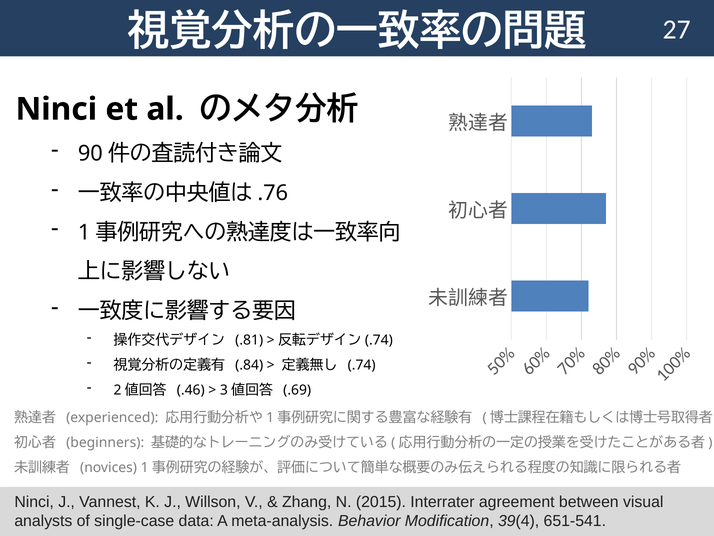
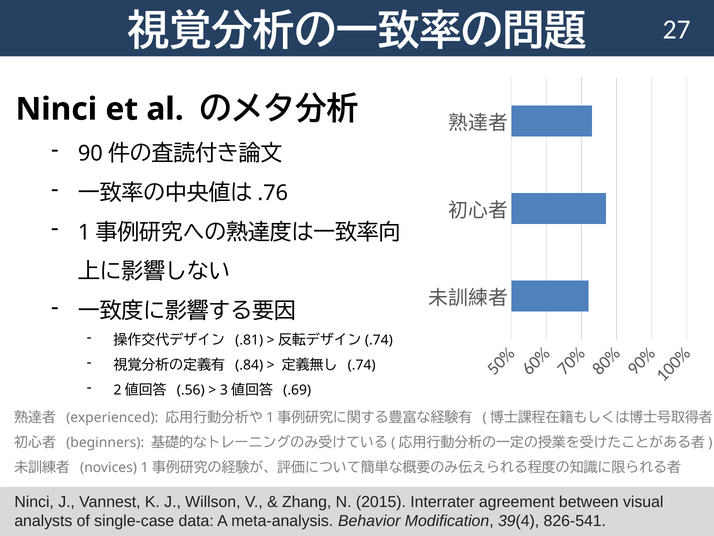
.46: .46 -> .56 (191, 390)
651-541: 651-541 -> 826-541 (575, 521)
